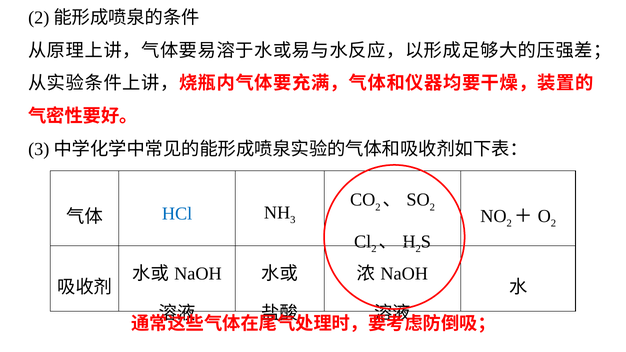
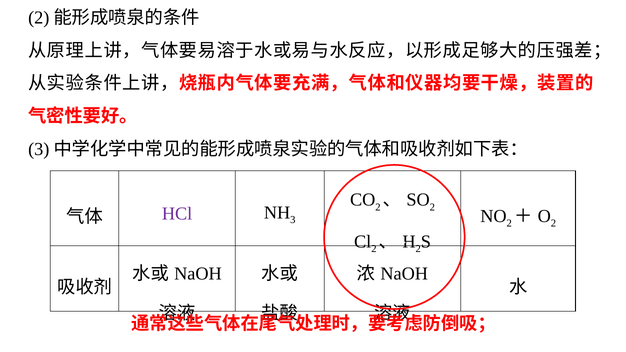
HCl colour: blue -> purple (177, 214)
